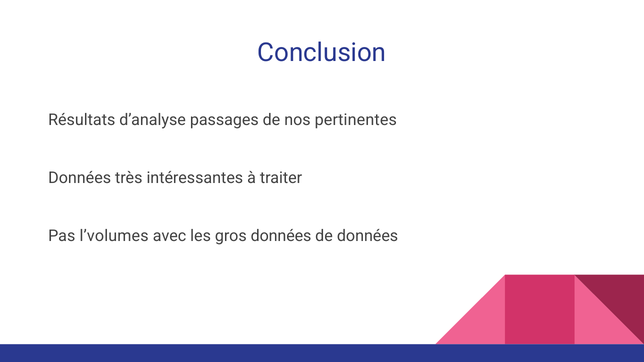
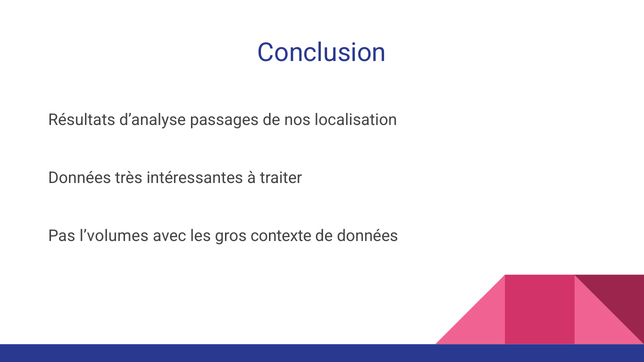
pertinentes: pertinentes -> localisation (356, 120)
gros données: données -> contexte (281, 236)
